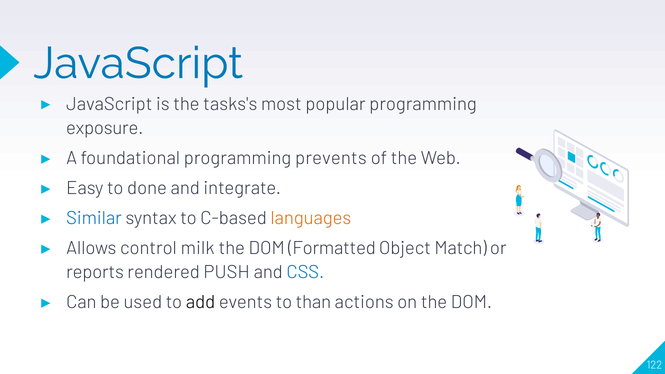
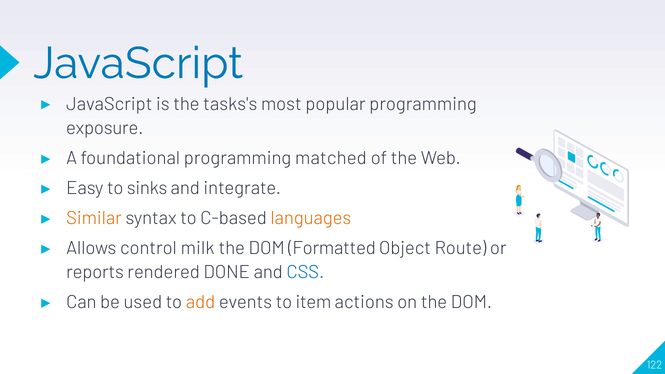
prevents: prevents -> matched (331, 158)
done: done -> sinks (147, 188)
Similar colour: blue -> orange (94, 218)
Match: Match -> Route (460, 248)
PUSH: PUSH -> DONE (227, 272)
add colour: black -> orange (201, 302)
than: than -> item (313, 302)
